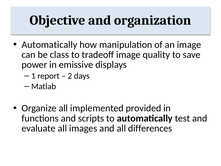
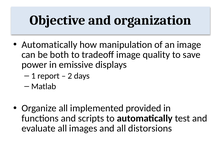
class: class -> both (59, 55)
differences: differences -> distorsions (150, 128)
